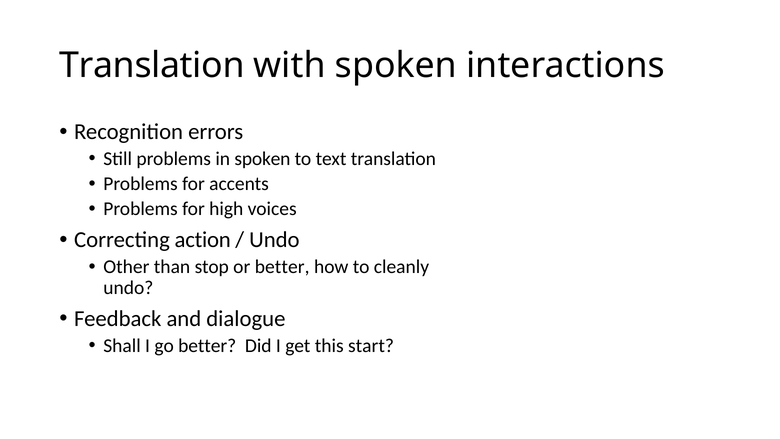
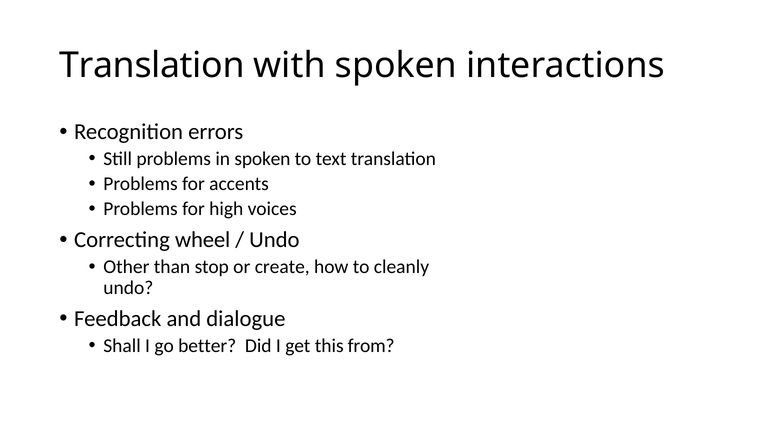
action: action -> wheel (203, 240)
or better: better -> create (282, 267)
start: start -> from (371, 346)
